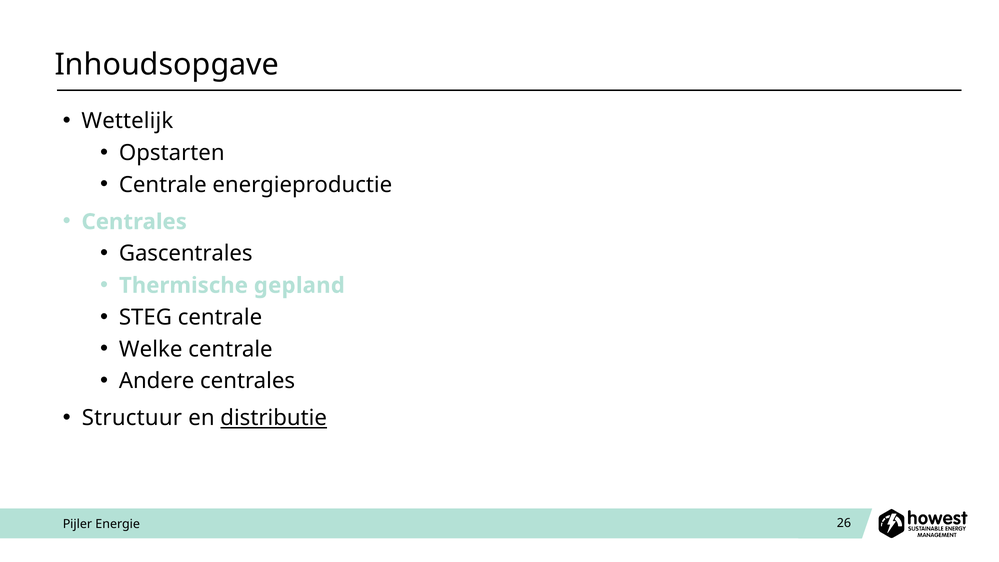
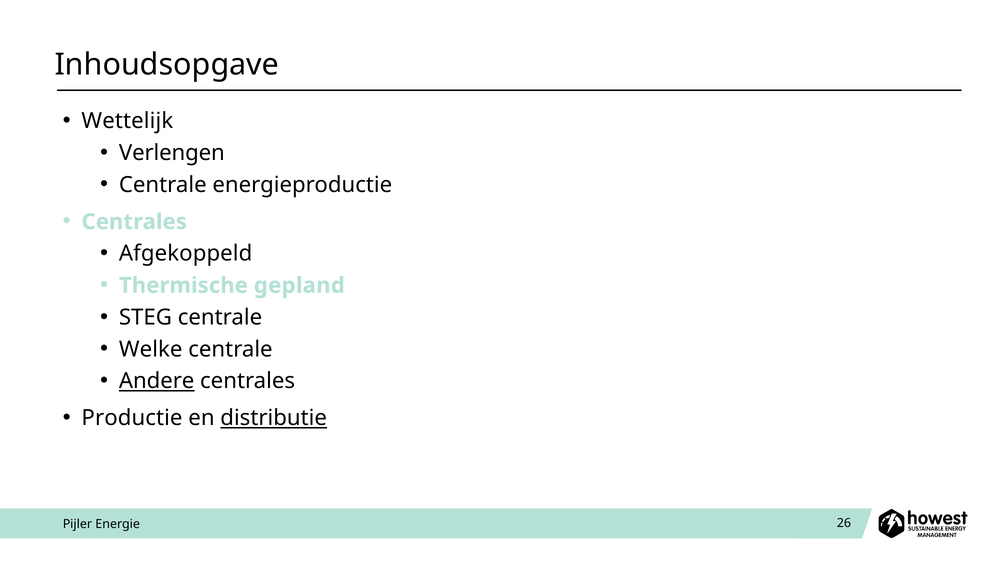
Opstarten: Opstarten -> Verlengen (172, 153)
Gascentrales: Gascentrales -> Afgekoppeld (186, 254)
Andere underline: none -> present (157, 381)
Structuur: Structuur -> Productie (132, 418)
